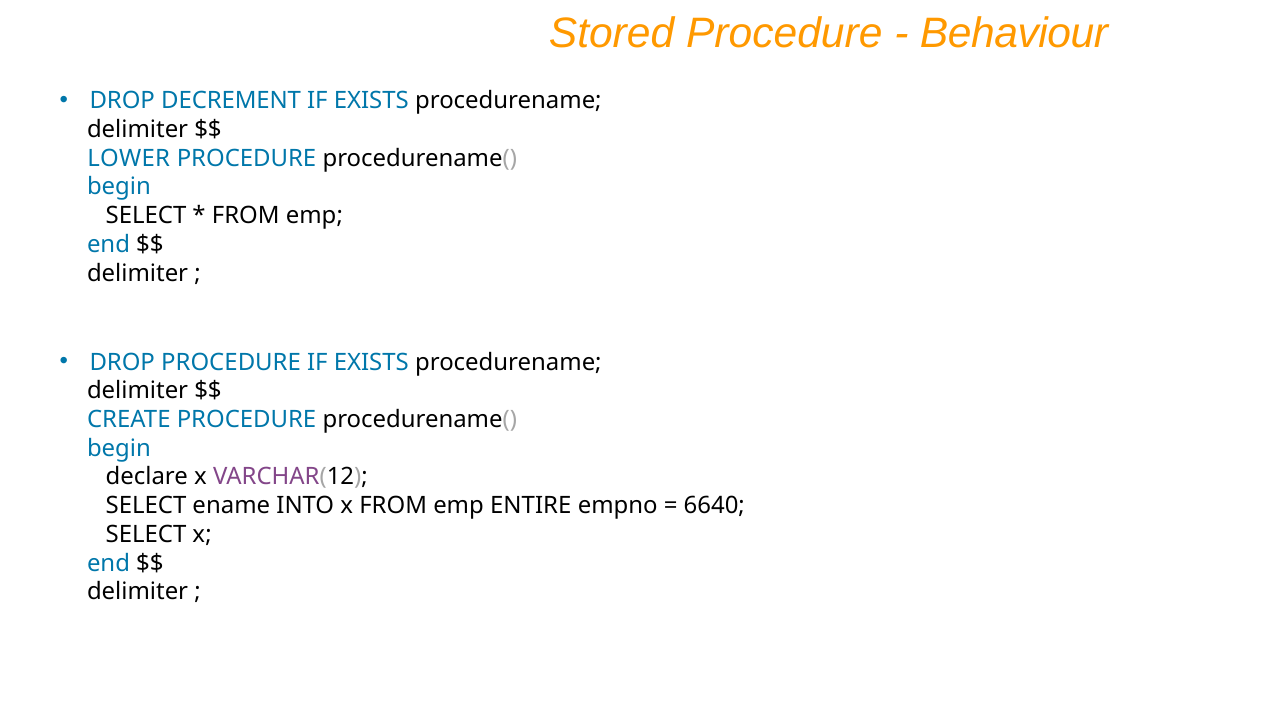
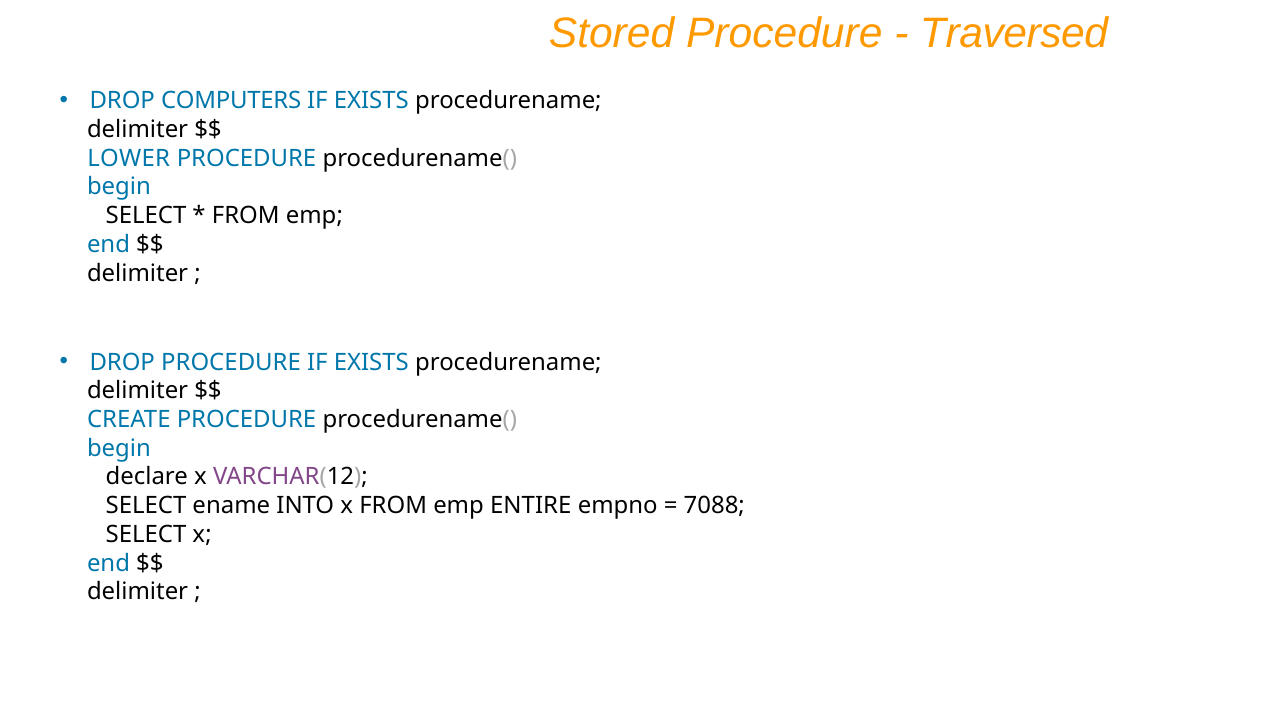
Behaviour: Behaviour -> Traversed (1014, 33)
DECREMENT: DECREMENT -> COMPUTERS (231, 101)
6640: 6640 -> 7088 (714, 506)
